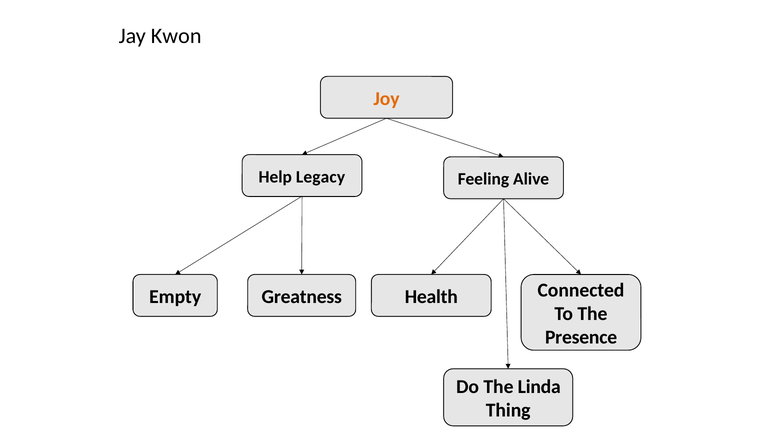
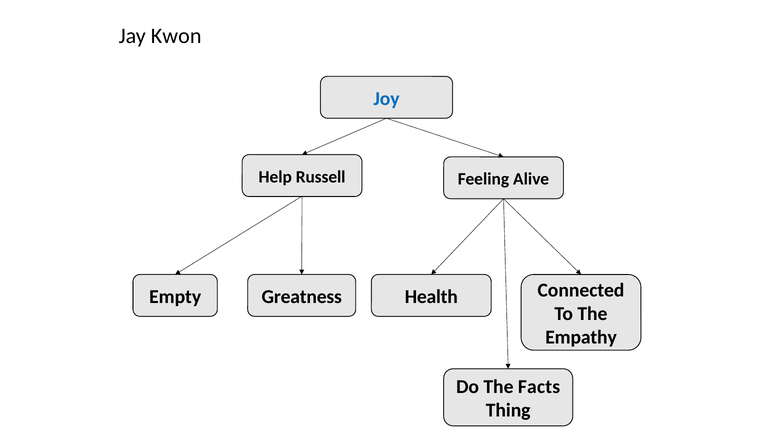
Joy colour: orange -> blue (386, 99)
Legacy: Legacy -> Russell (321, 177)
Presence: Presence -> Empathy (581, 337)
Linda: Linda -> Facts (539, 387)
